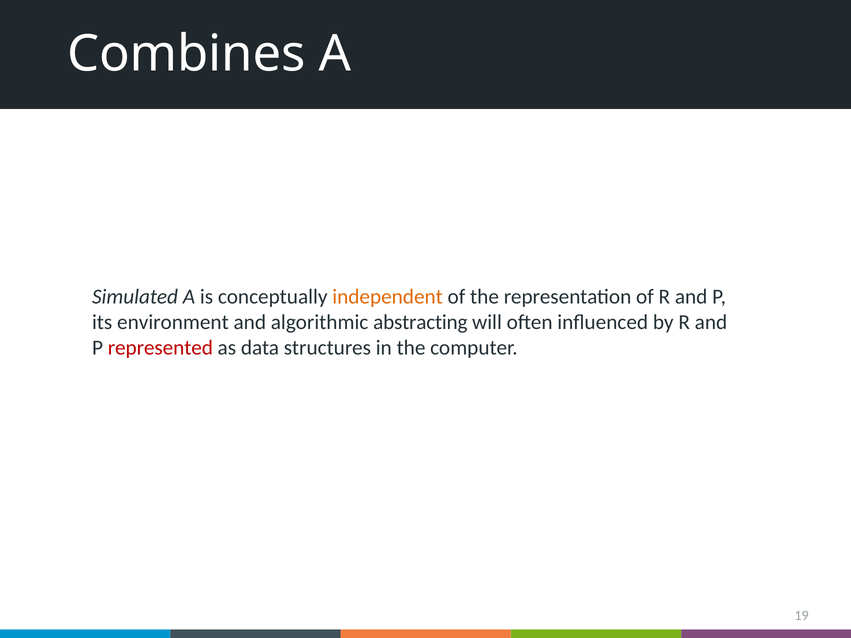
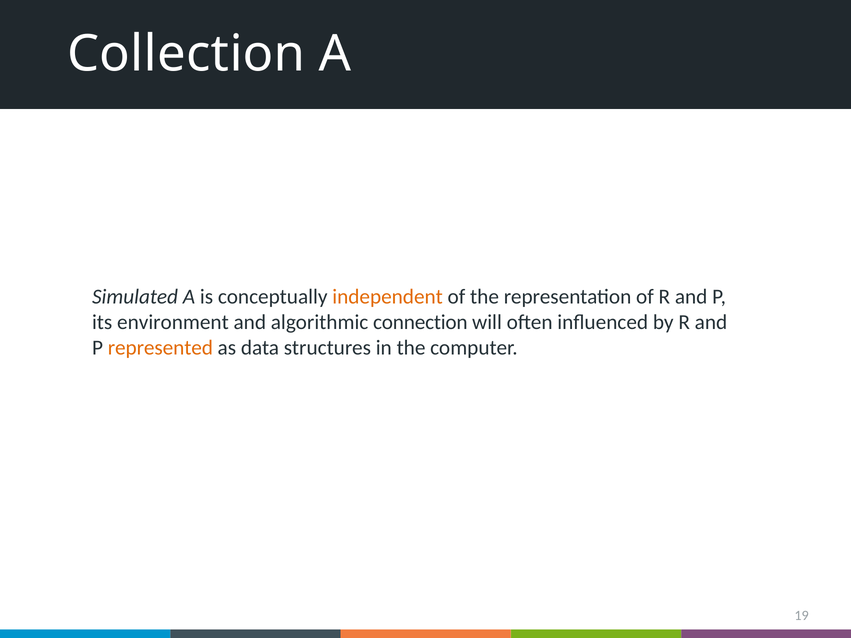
Combines: Combines -> Collection (186, 54)
abstracting: abstracting -> connection (420, 322)
represented colour: red -> orange (160, 348)
